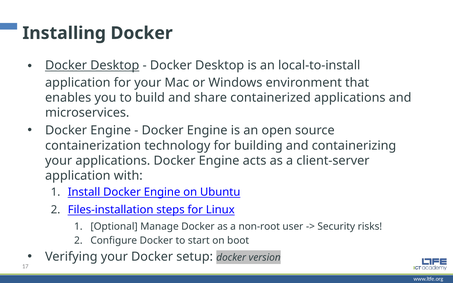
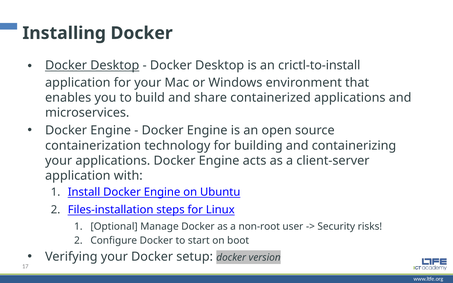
local-to-install: local-to-install -> crictl-to-install (319, 65)
